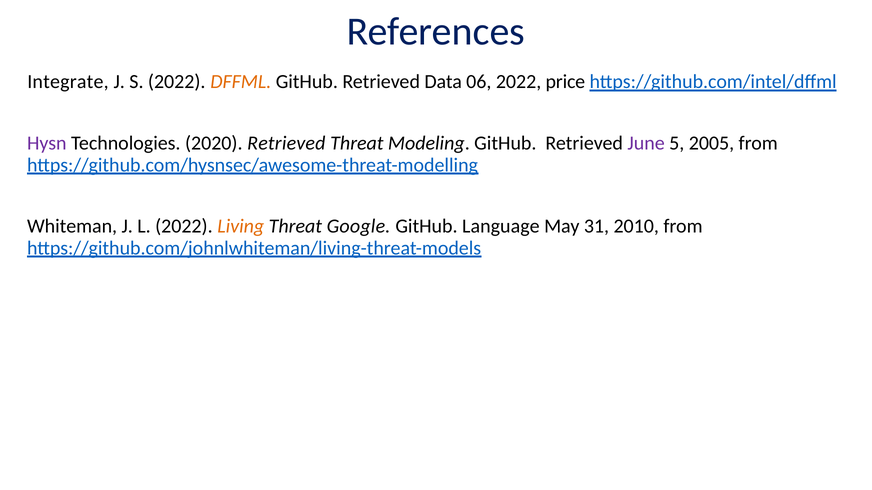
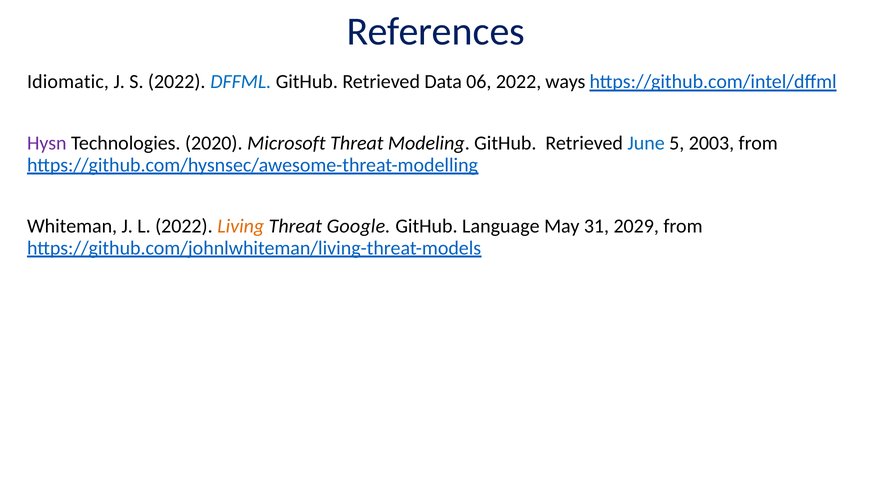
Integrate: Integrate -> Idiomatic (68, 82)
DFFML colour: orange -> blue (241, 82)
price: price -> ways (565, 82)
2020 Retrieved: Retrieved -> Microsoft (286, 143)
June colour: purple -> blue (646, 143)
2005: 2005 -> 2003 (711, 143)
2010: 2010 -> 2029 (636, 227)
